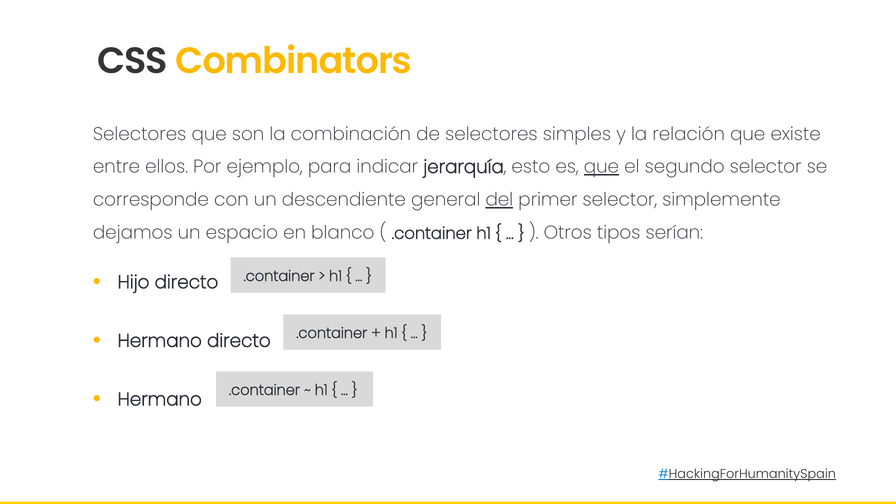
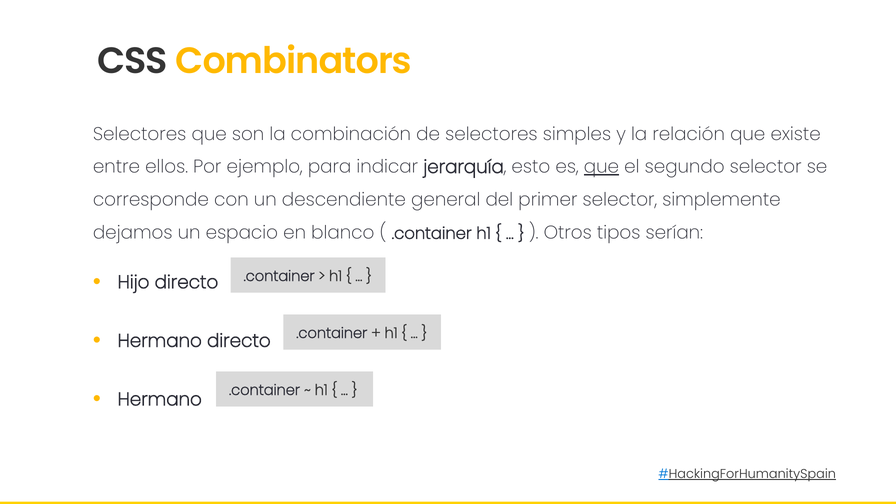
del underline: present -> none (499, 200)
